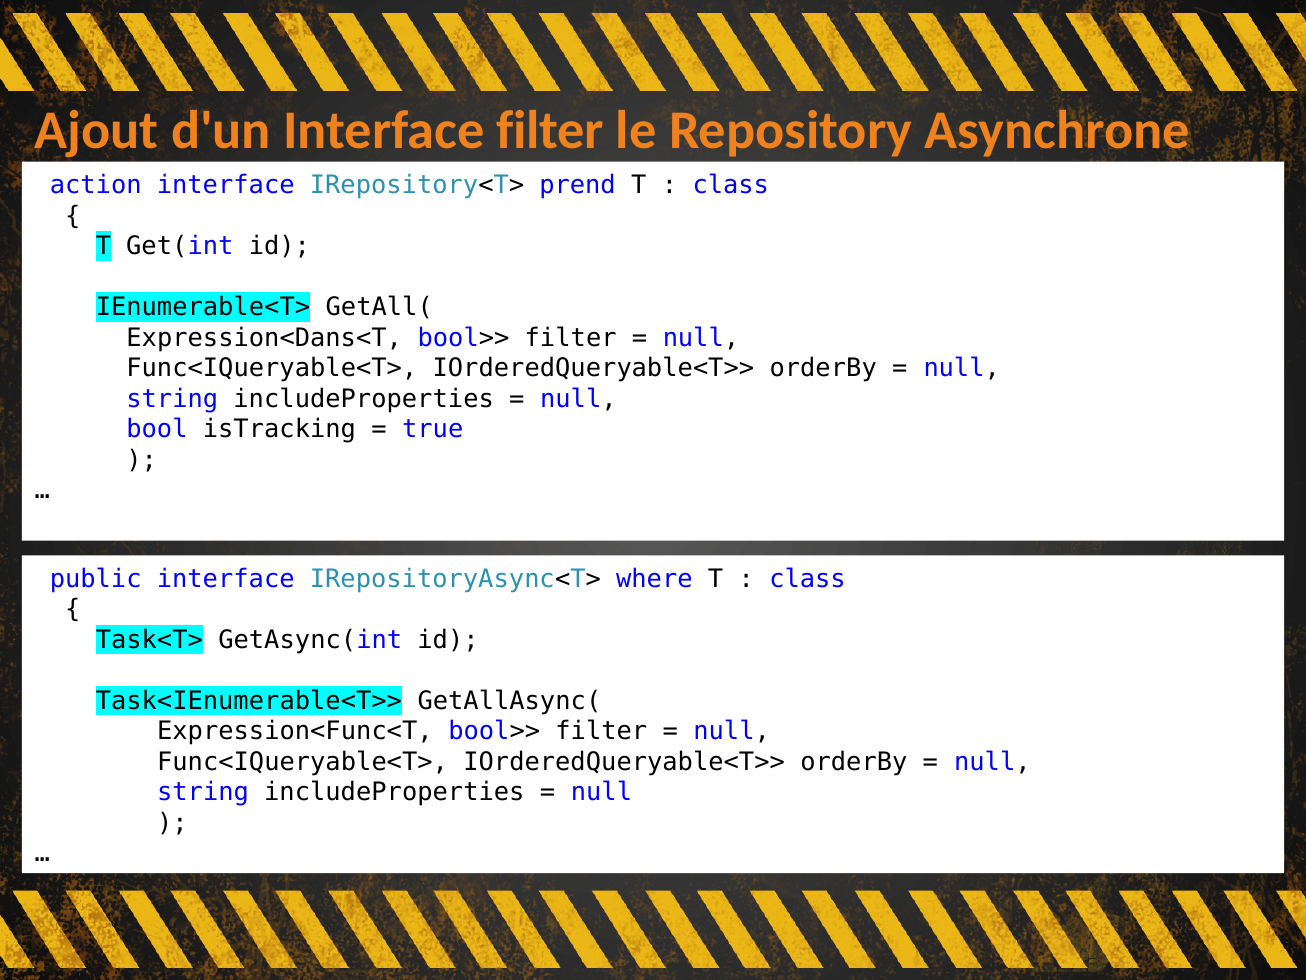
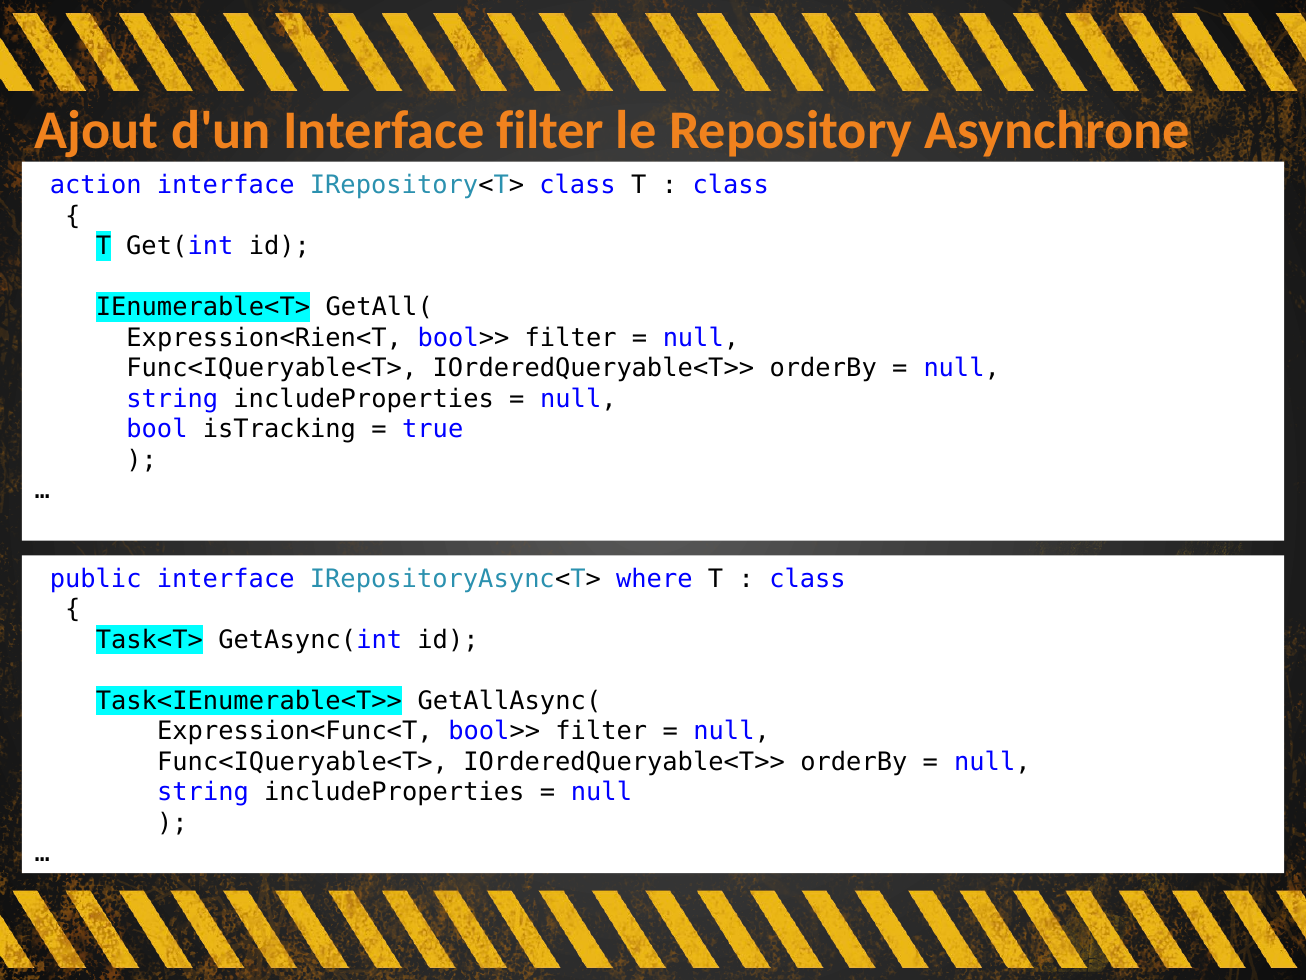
IRepository<T> prend: prend -> class (578, 185)
Expression<Dans<T: Expression<Dans<T -> Expression<Rien<T (264, 338)
